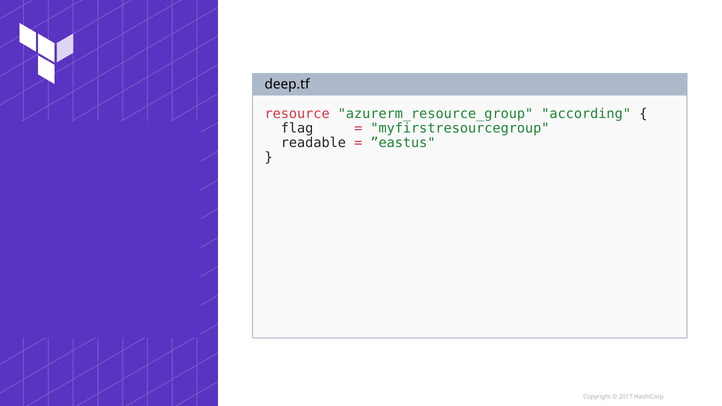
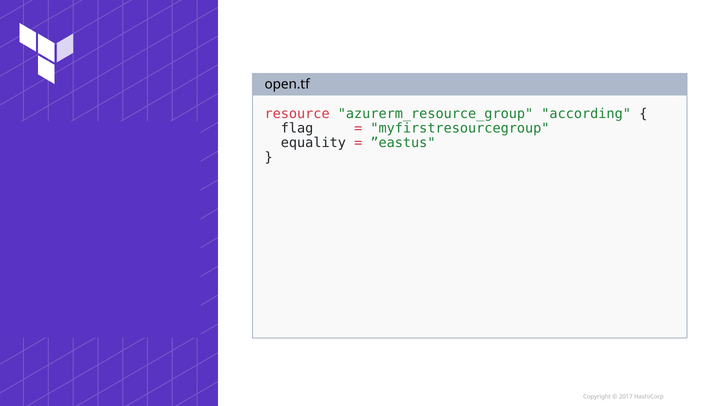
deep.tf: deep.tf -> open.tf (287, 84)
readable: readable -> equality (313, 143)
